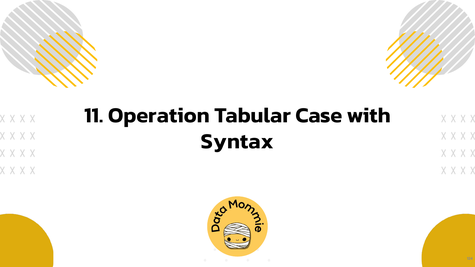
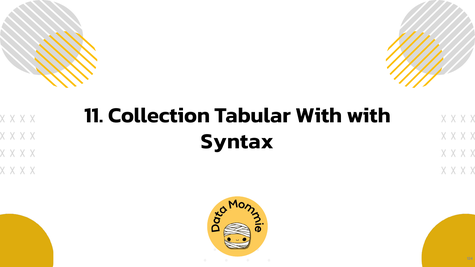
Operation: Operation -> Collection (159, 115)
Tabular Case: Case -> With (319, 115)
